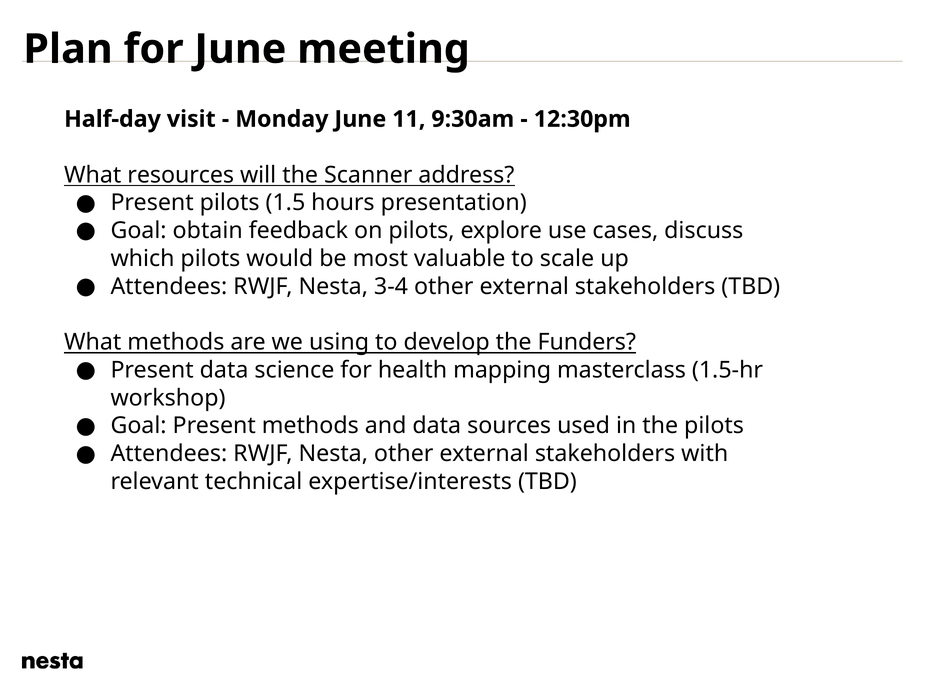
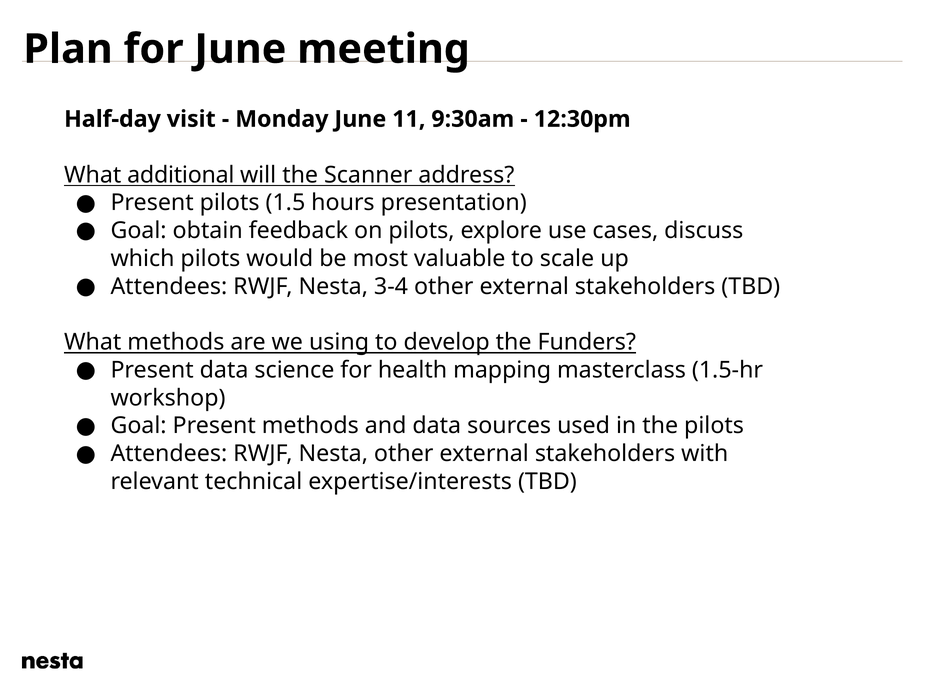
resources: resources -> additional (181, 175)
